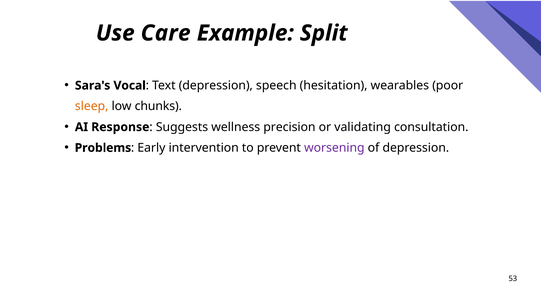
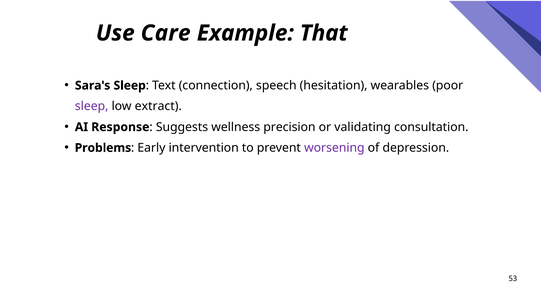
Split: Split -> That (324, 33)
Sara's Vocal: Vocal -> Sleep (130, 86)
Text depression: depression -> connection (216, 86)
sleep colour: orange -> purple (92, 106)
chunks: chunks -> extract (158, 106)
